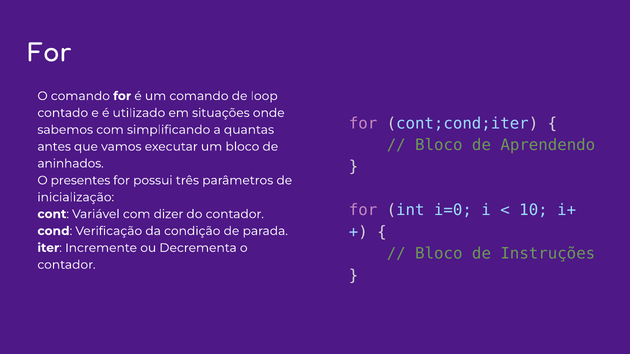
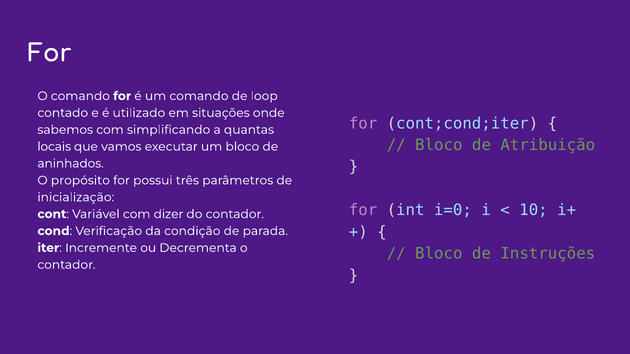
Aprendendo: Aprendendo -> Atribuição (548, 145)
antes: antes -> locais (54, 147)
presentes: presentes -> propósito (80, 181)
